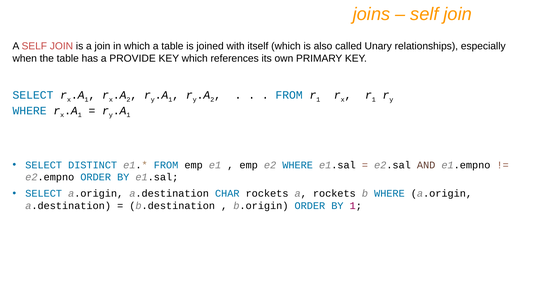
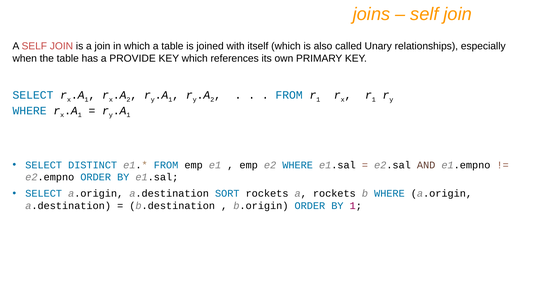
CHAR: CHAR -> SORT (227, 194)
